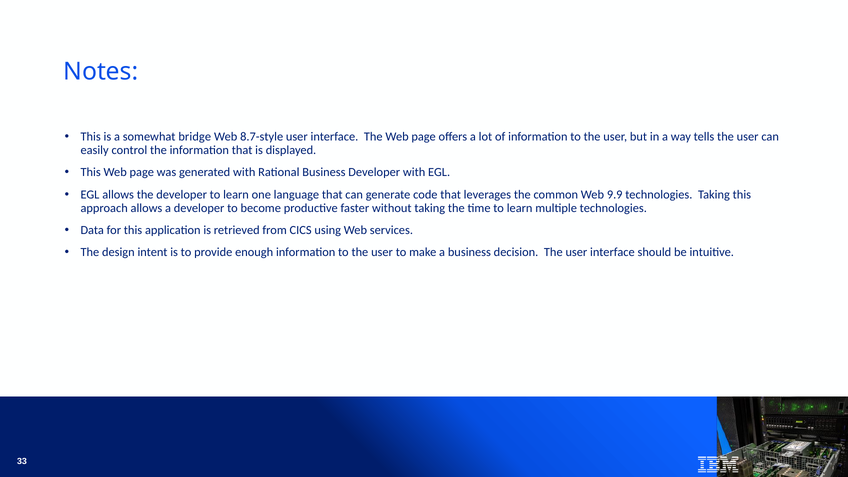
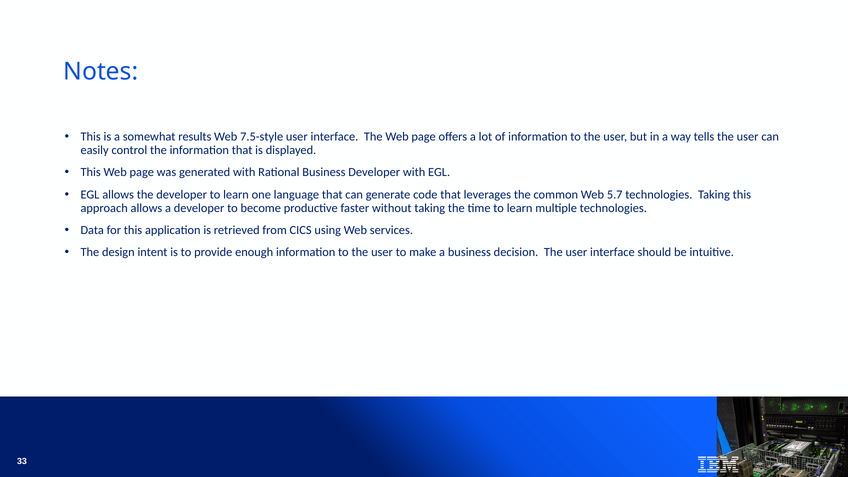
bridge: bridge -> results (195, 137)
8.7-style: 8.7-style -> 7.5-style (262, 137)
9.9: 9.9 -> 5.7 (615, 195)
